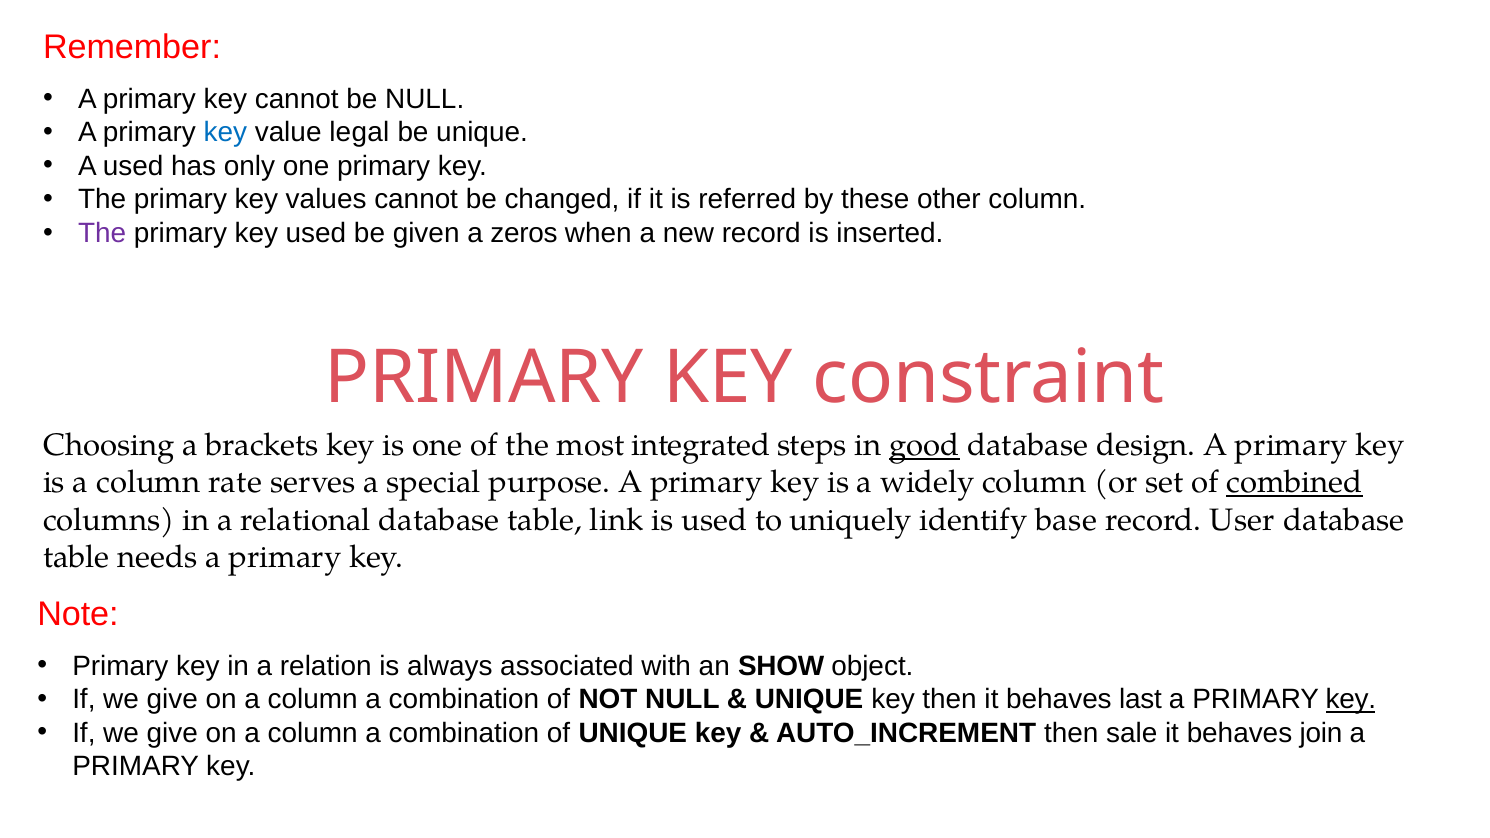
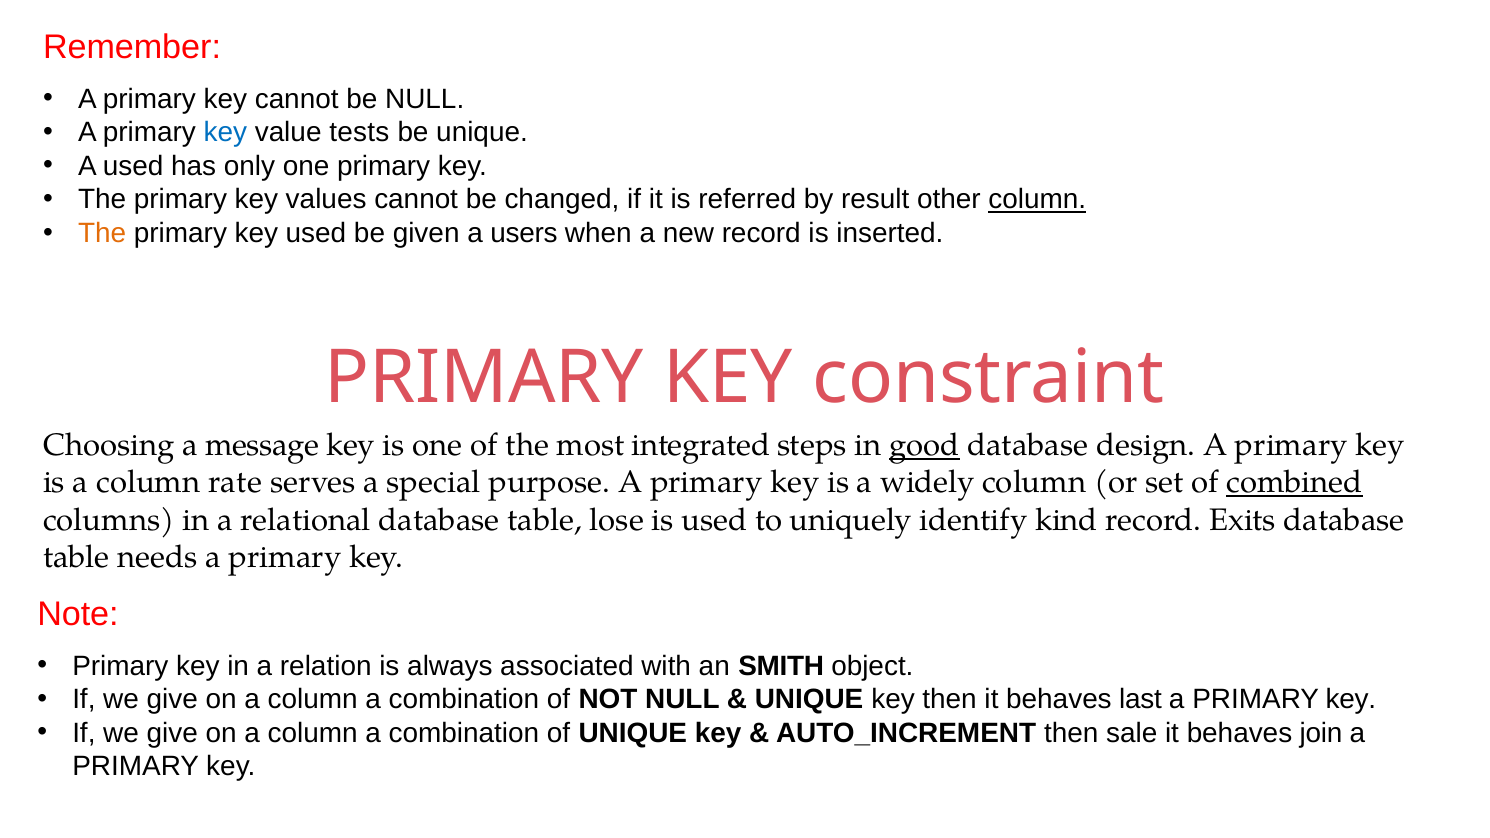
legal: legal -> tests (359, 133)
these: these -> result (875, 200)
column underline: none -> present (1037, 200)
The colour: purple -> orange (102, 233)
zeros: zeros -> users (524, 233)
brackets: brackets -> message (262, 445)
link: link -> lose (617, 520)
base: base -> kind (1066, 520)
User: User -> Exits (1243, 520)
SHOW: SHOW -> SMITH (781, 666)
key underline: present -> none (1351, 700)
